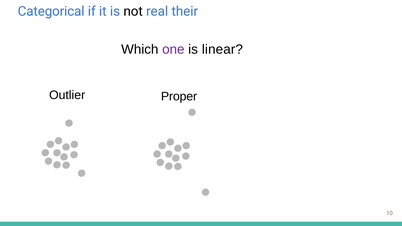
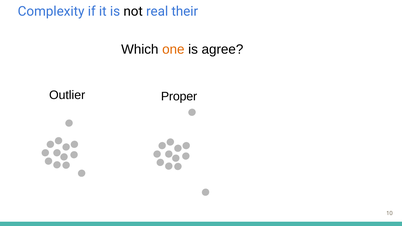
Categorical: Categorical -> Complexity (51, 11)
one colour: purple -> orange (173, 49)
linear: linear -> agree (222, 49)
